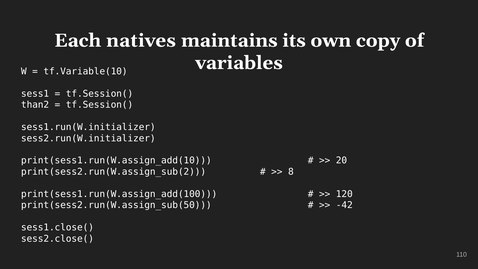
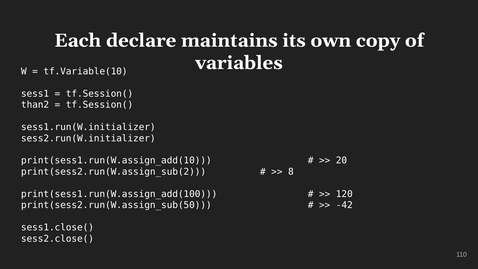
natives: natives -> declare (141, 40)
